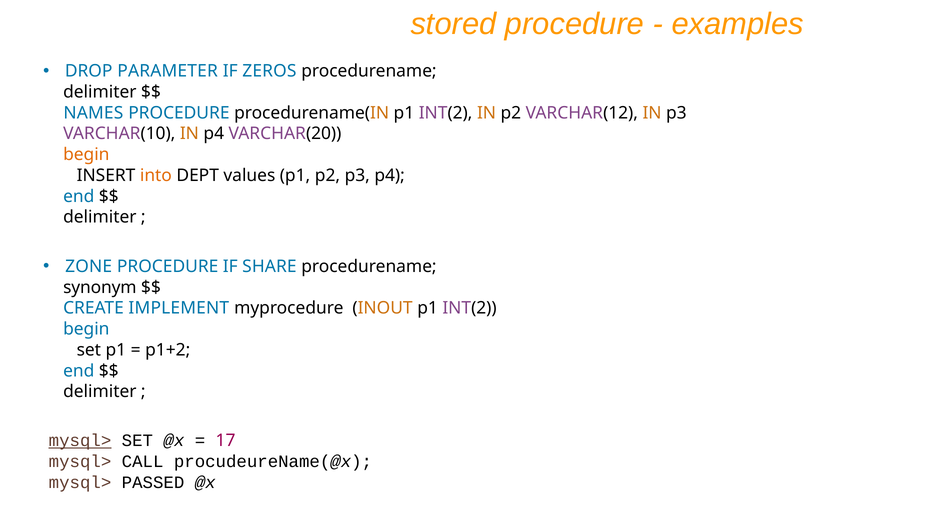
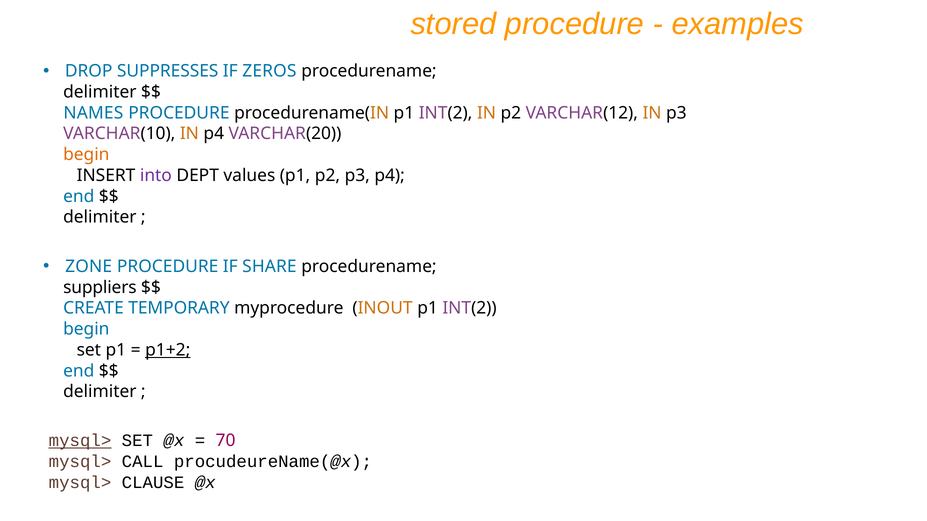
PARAMETER: PARAMETER -> SUPPRESSES (168, 71)
into colour: orange -> purple (156, 176)
synonym: synonym -> suppliers (100, 288)
IMPLEMENT: IMPLEMENT -> TEMPORARY (179, 309)
p1+2 underline: none -> present (168, 350)
17: 17 -> 70 (226, 441)
PASSED: PASSED -> CLAUSE (153, 483)
